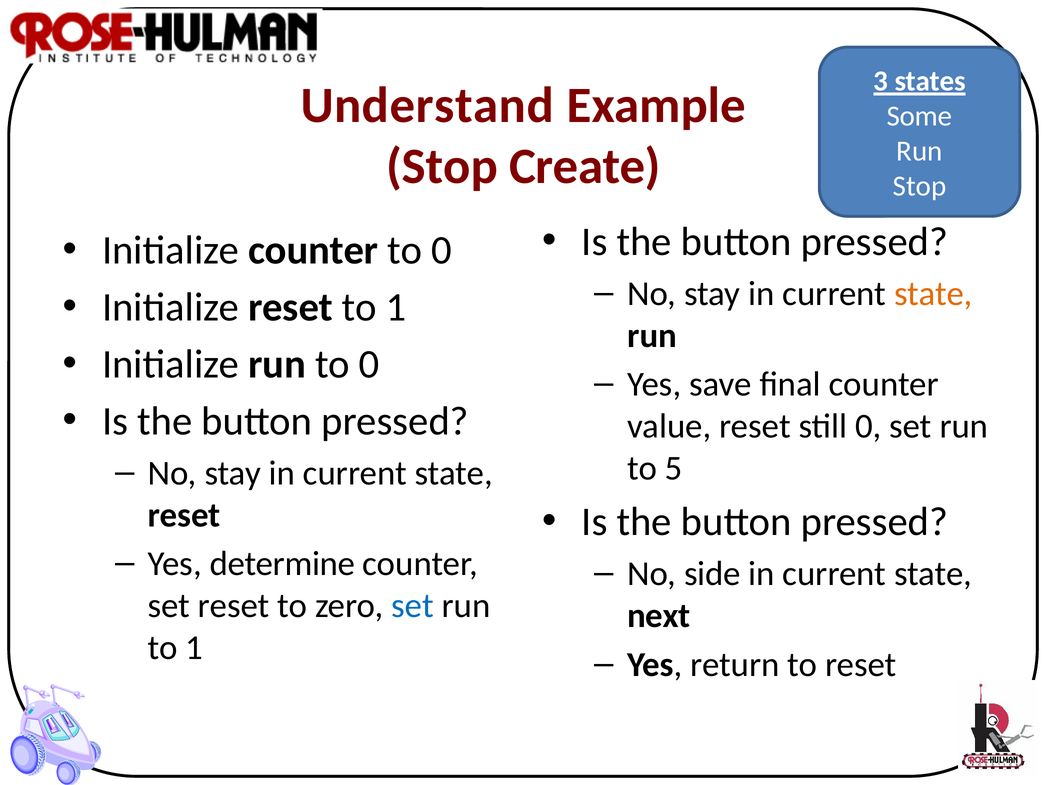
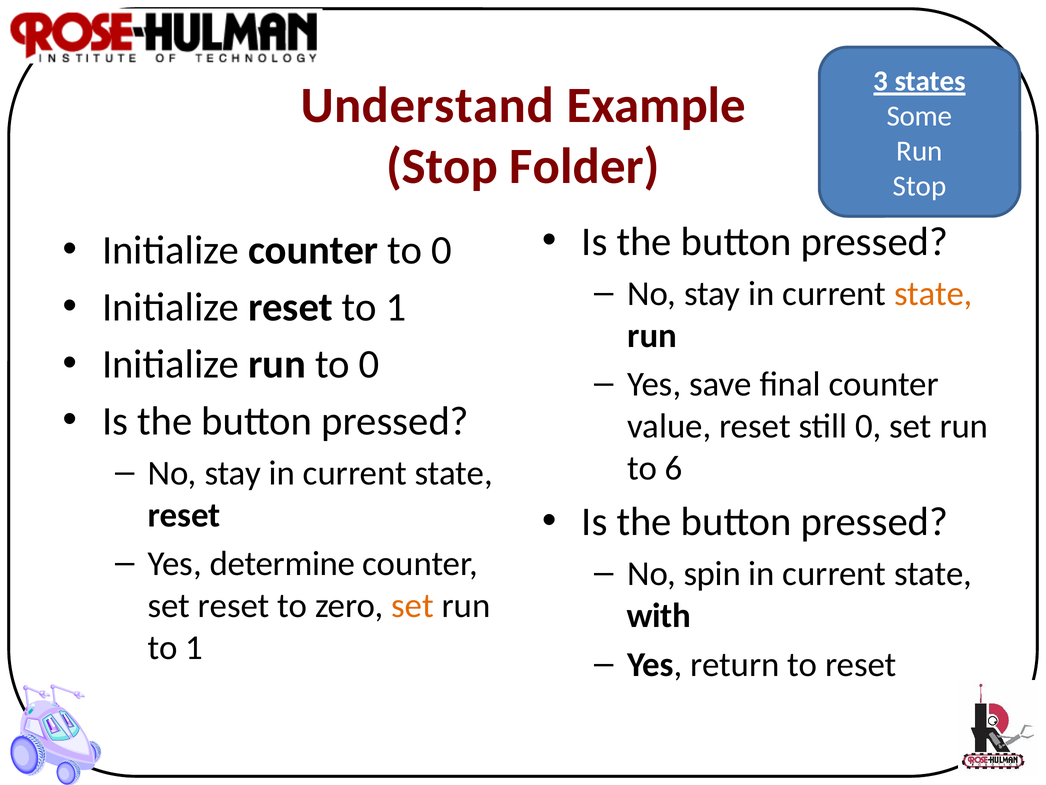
Create: Create -> Folder (585, 167)
5: 5 -> 6 (674, 468)
side: side -> spin (712, 573)
set colour: blue -> orange (412, 605)
next: next -> with (659, 615)
